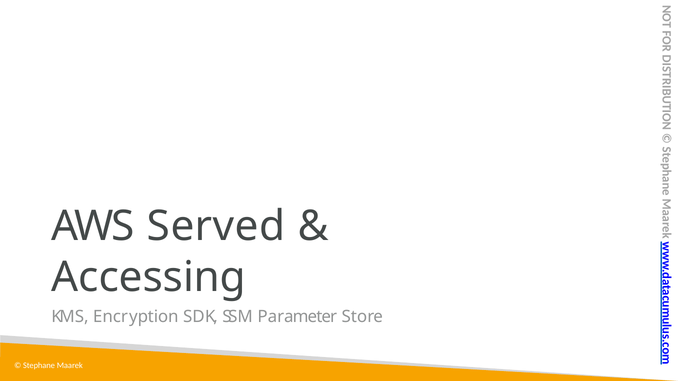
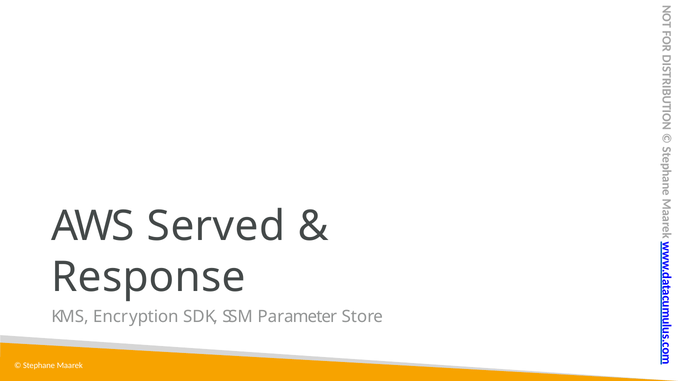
Accessing: Accessing -> Response (149, 278)
